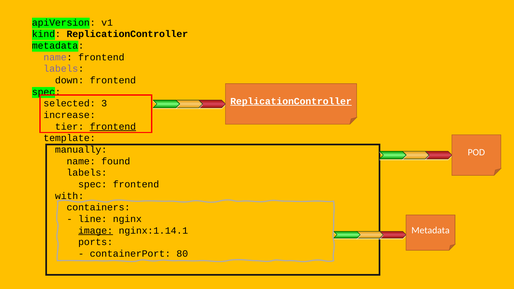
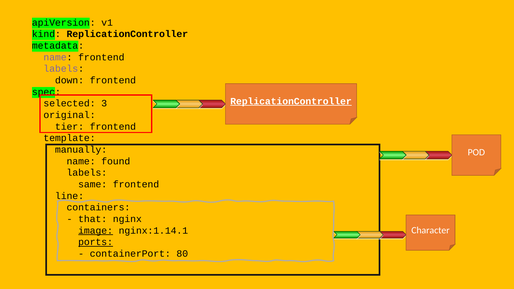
increase: increase -> original (70, 115)
frontend underline: present -> none (113, 127)
spec: spec -> same (93, 184)
with: with -> line (70, 196)
line: line -> that (93, 219)
Metadata: Metadata -> Character (431, 230)
ports underline: none -> present (96, 242)
